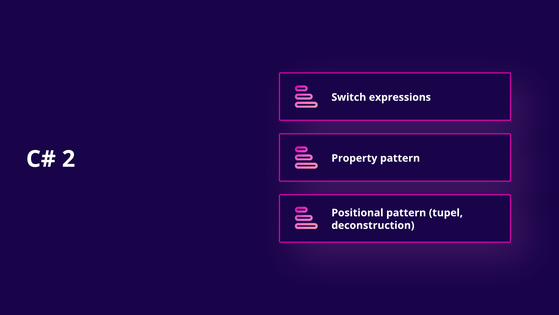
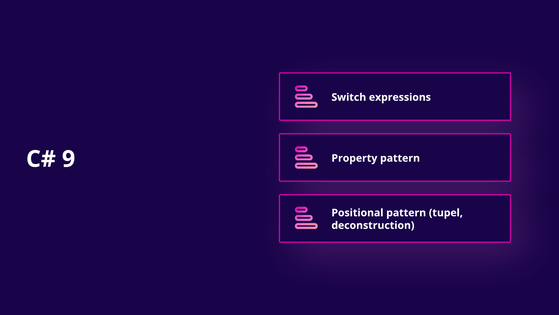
2: 2 -> 9 (69, 159)
